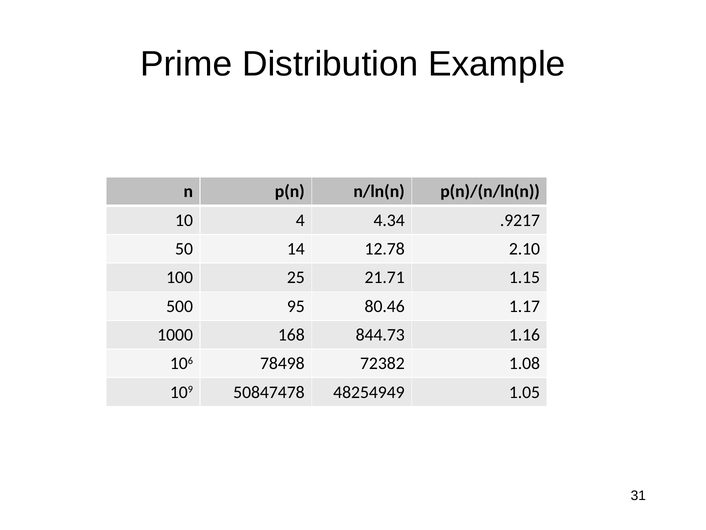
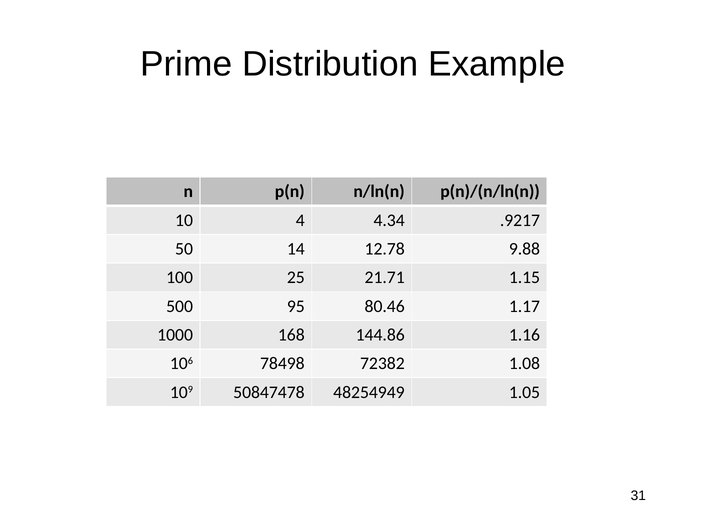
2.10: 2.10 -> 9.88 (524, 249)
844.73: 844.73 -> 144.86 (380, 335)
